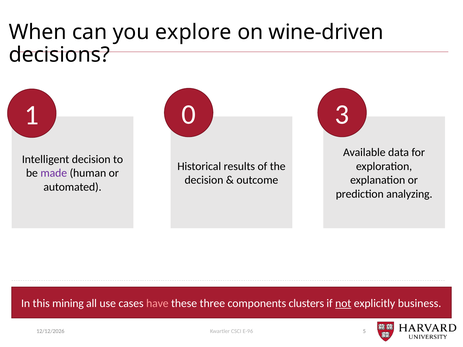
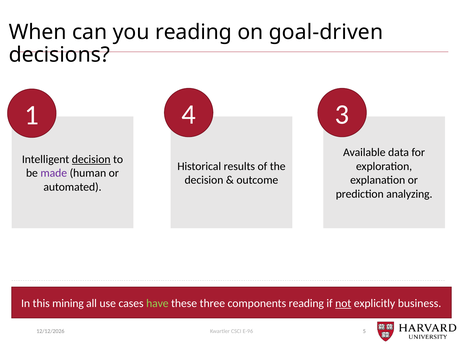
you explore: explore -> reading (193, 32)
wine-driven: wine-driven -> goal-driven (326, 32)
0: 0 -> 4 (189, 115)
decision underline: none -> present (91, 159)
have colour: pink -> light green (157, 304)
components clusters: clusters -> reading (306, 304)
